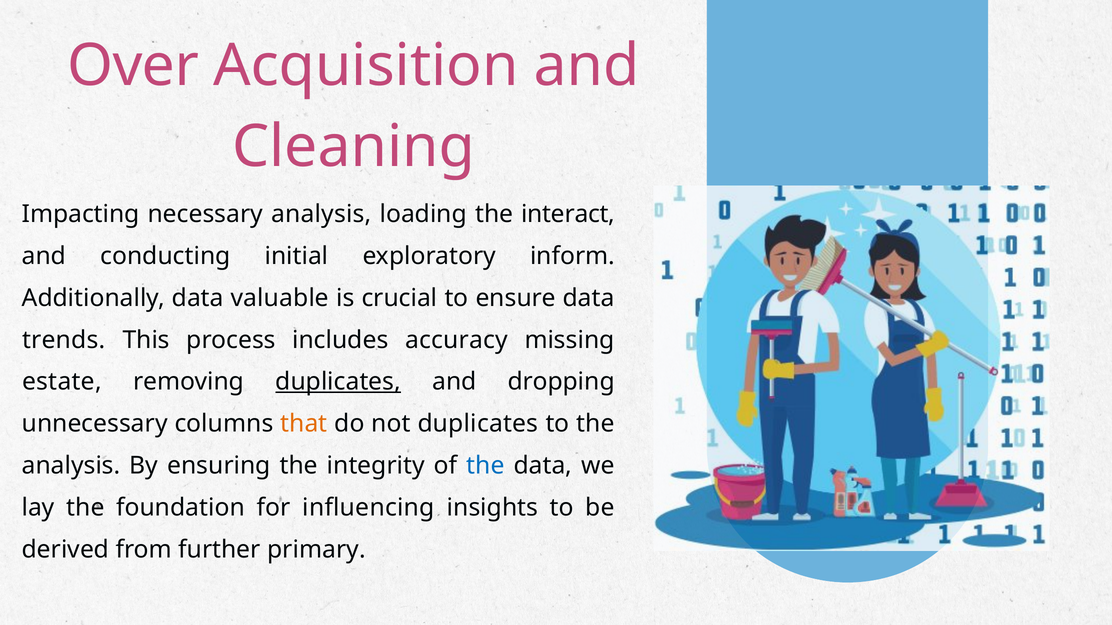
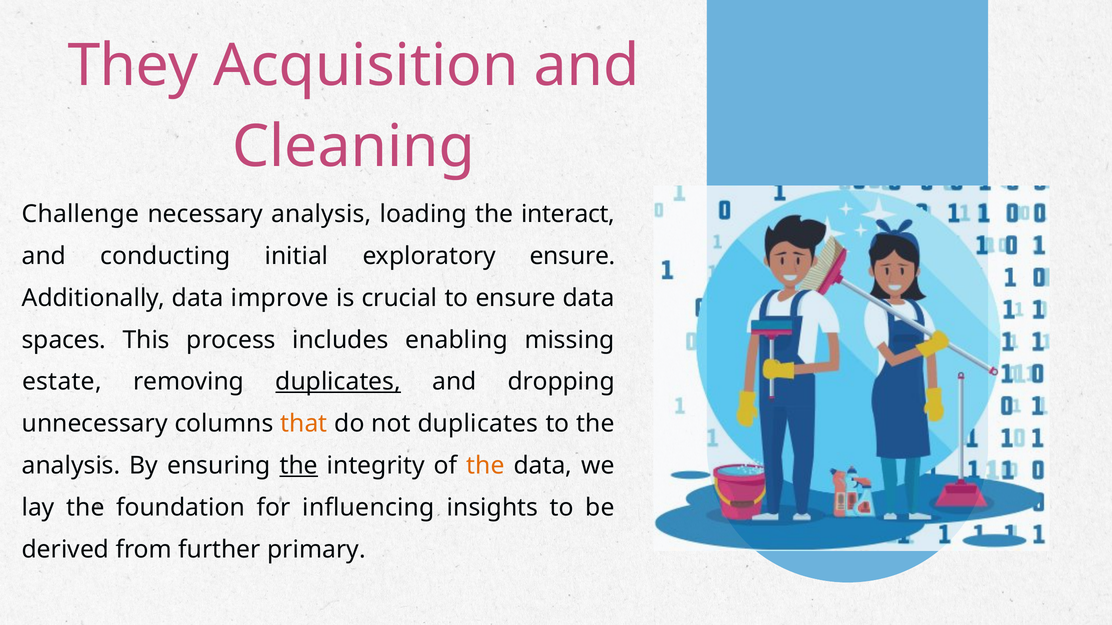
Over: Over -> They (133, 66)
Impacting: Impacting -> Challenge (80, 214)
exploratory inform: inform -> ensure (573, 256)
valuable: valuable -> improve (280, 298)
trends: trends -> spaces (64, 340)
accuracy: accuracy -> enabling (456, 340)
the underline: none -> present (299, 466)
the colour: blue -> orange (485, 466)
